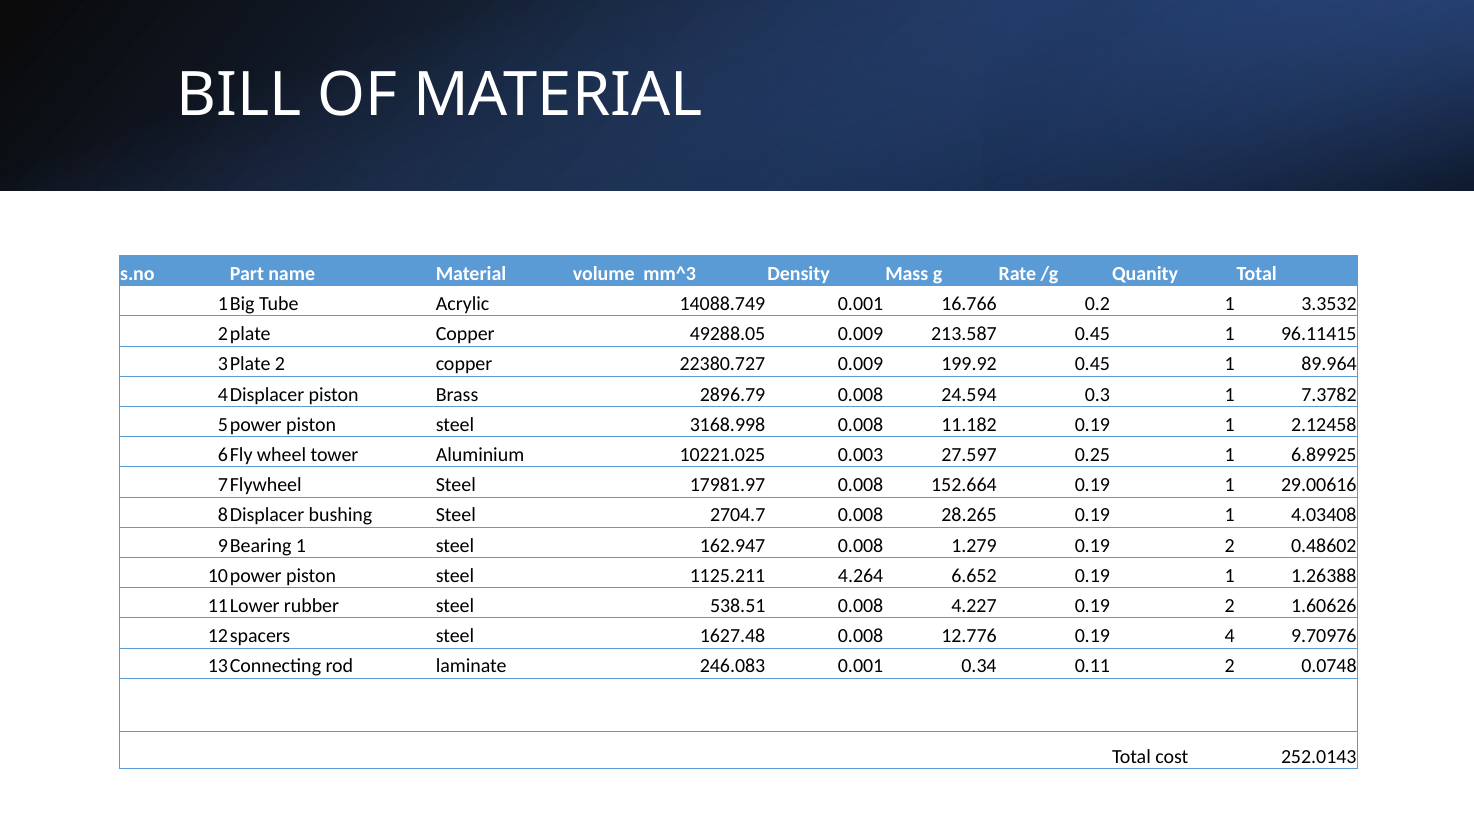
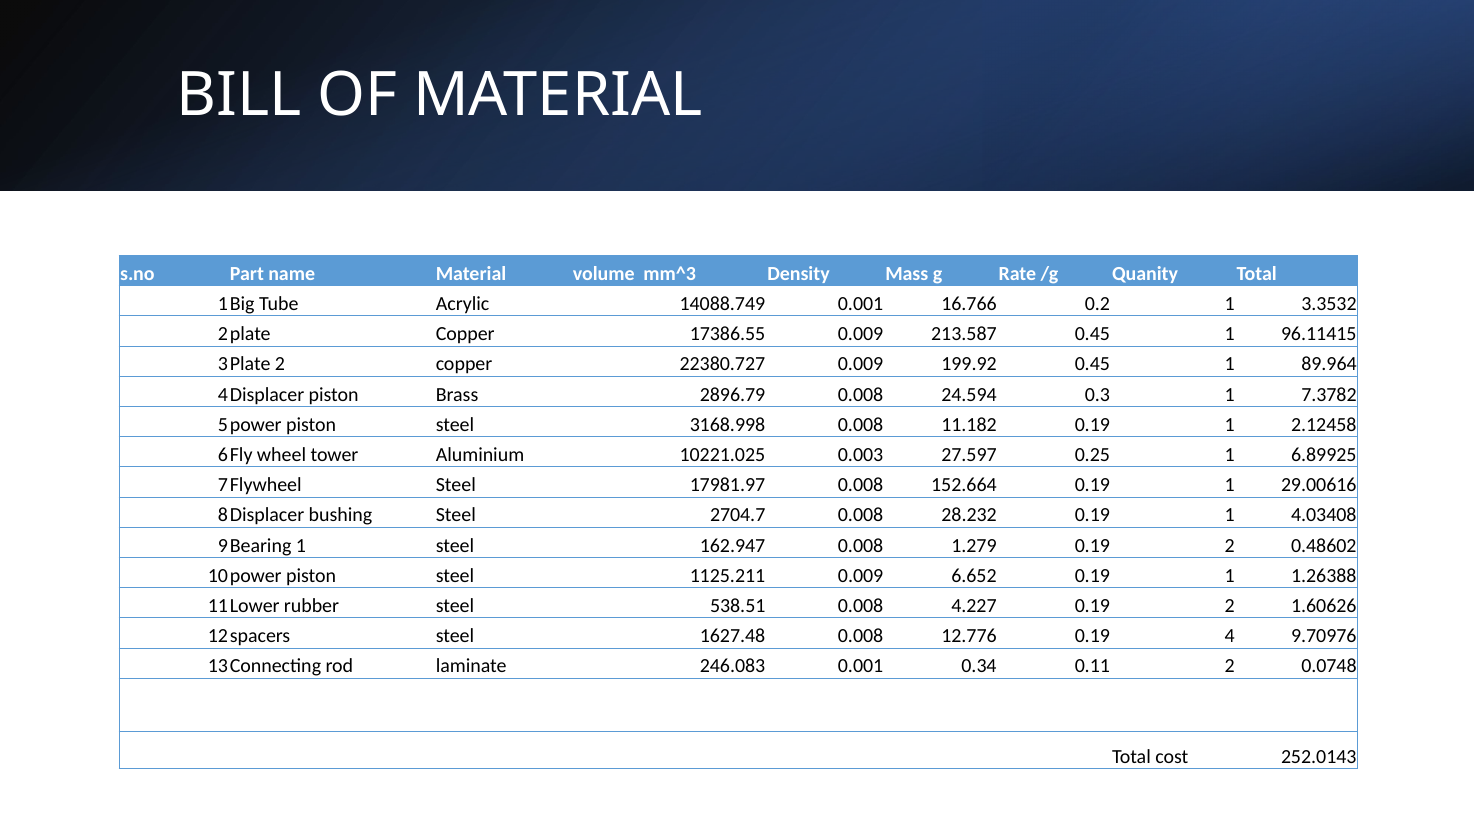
49288.05: 49288.05 -> 17386.55 (728, 334)
28.265: 28.265 -> 28.232 (969, 515)
1125.211 4.264: 4.264 -> 0.009 (861, 576)
